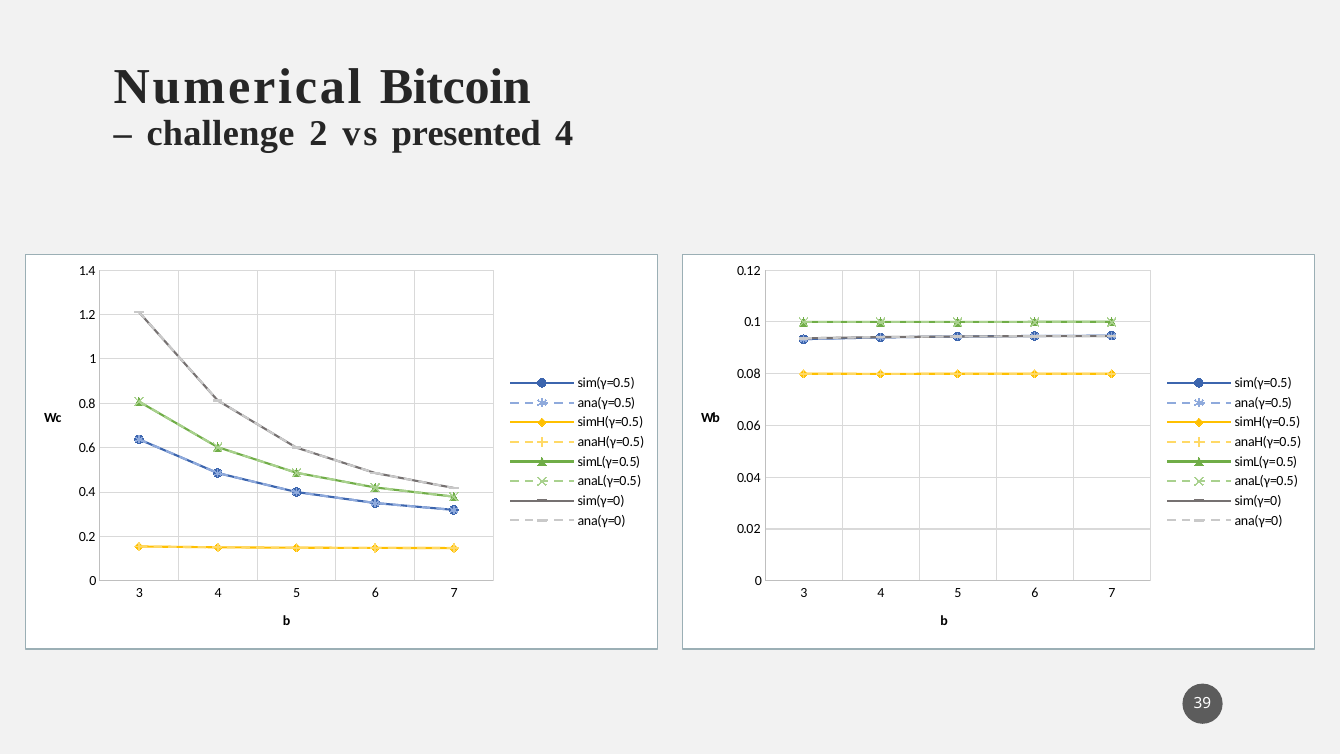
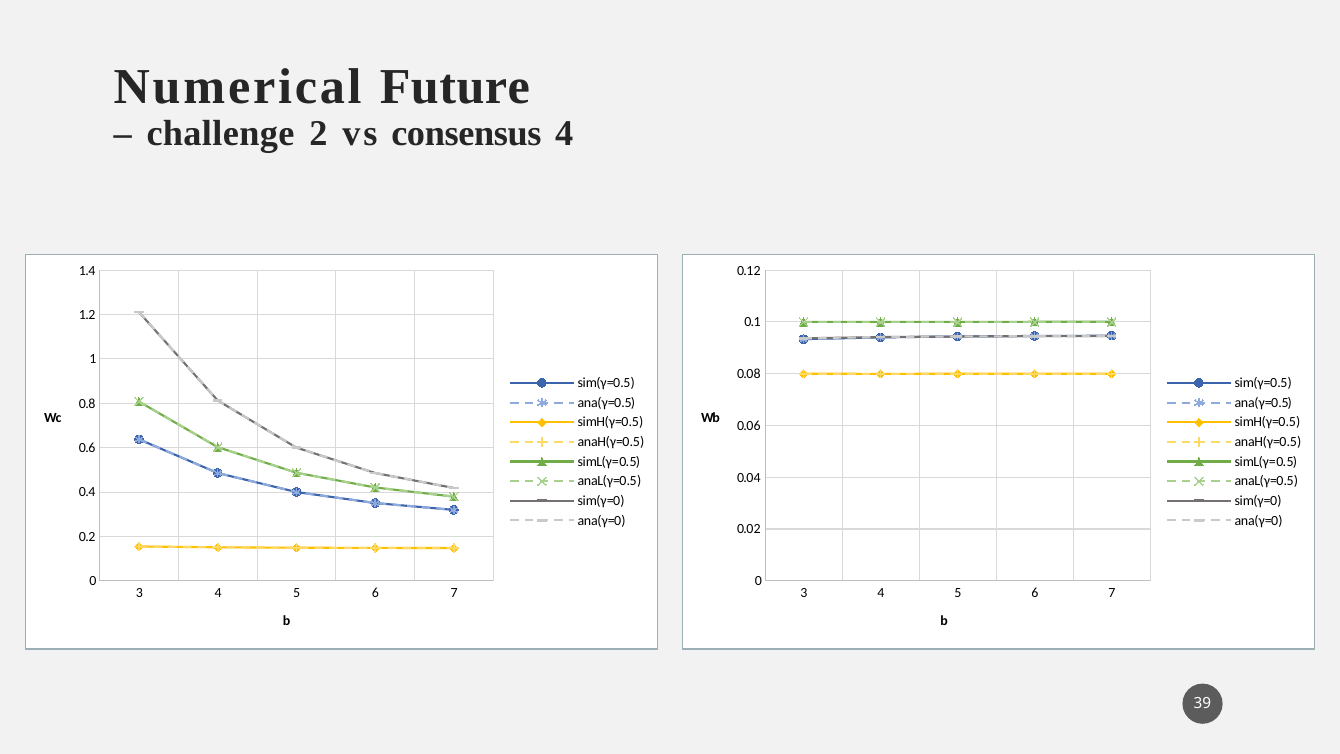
Bitcoin: Bitcoin -> Future (455, 87)
presented: presented -> consensus (466, 134)
